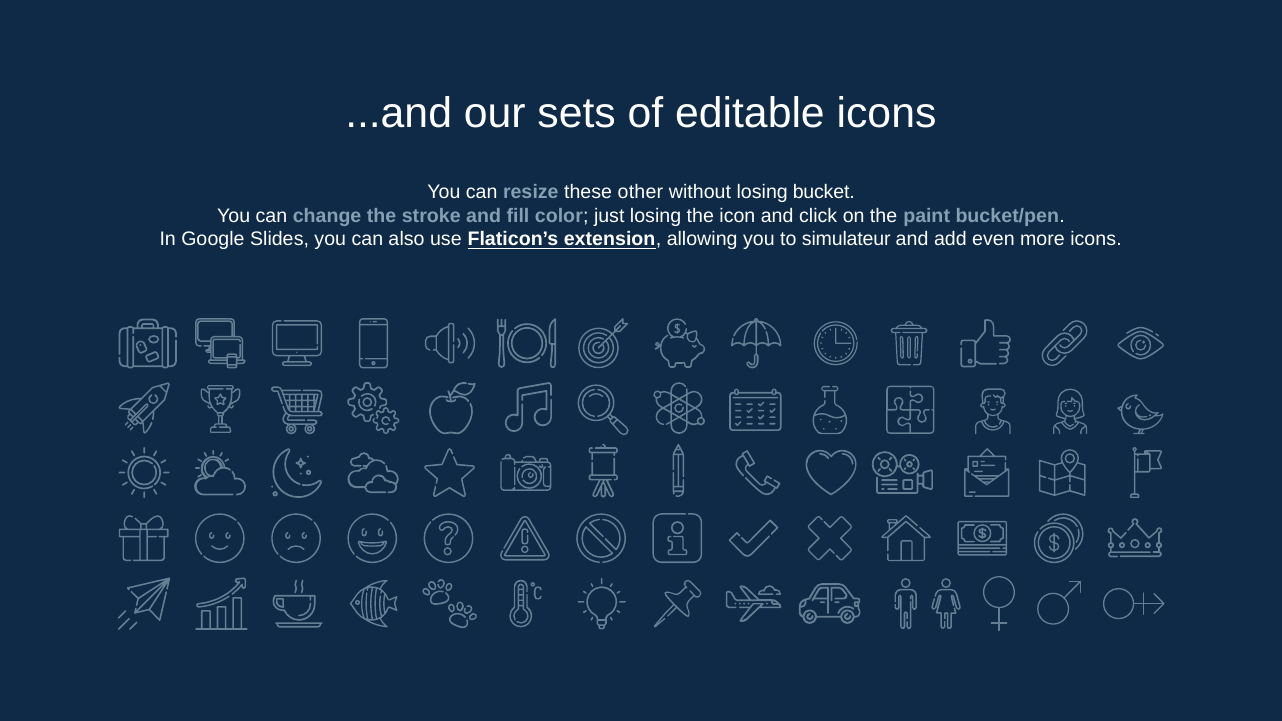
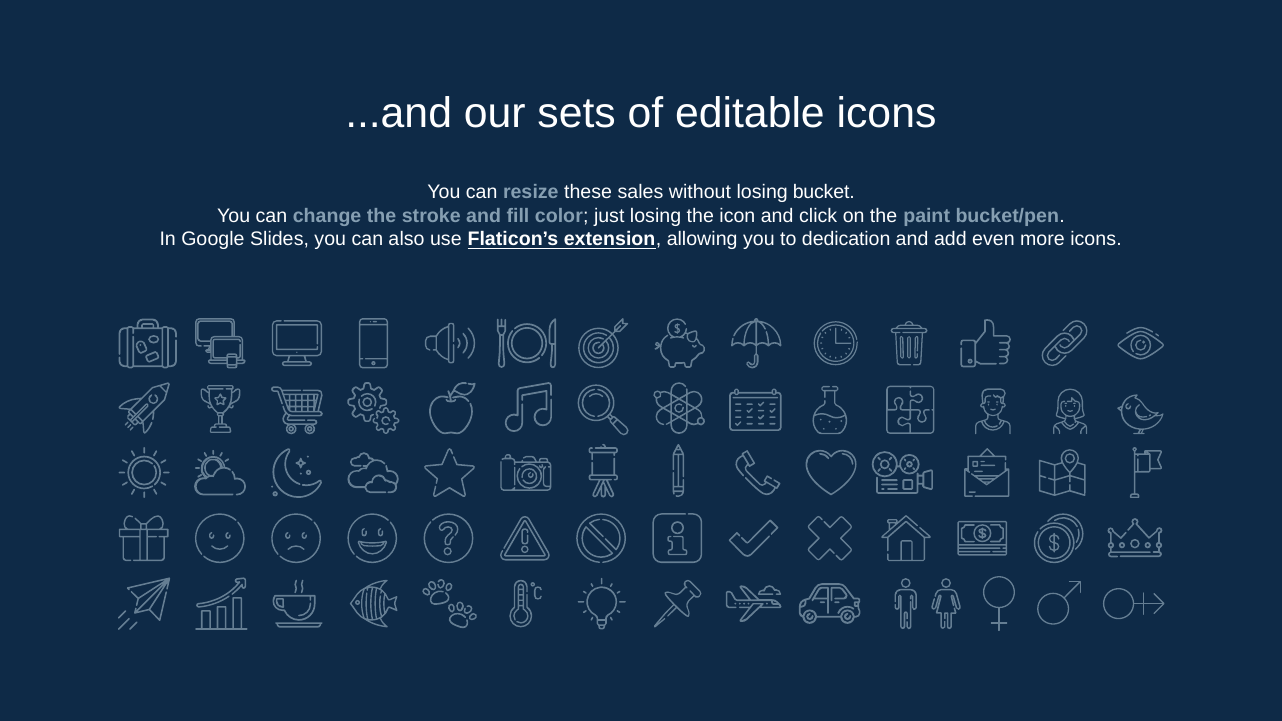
other: other -> sales (641, 193)
simulateur: simulateur -> dedication (846, 240)
